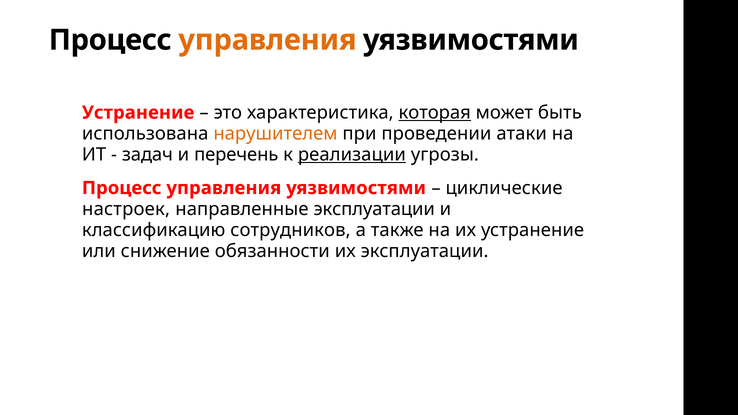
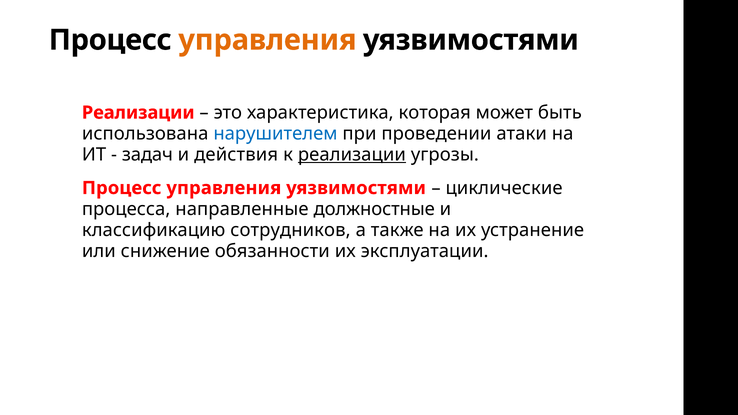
Устранение: Устранение -> Реализации (138, 113)
которая underline: present -> none (435, 113)
нарушителем colour: orange -> blue (275, 134)
перечень: перечень -> действия (236, 155)
настроек: настроек -> процесса (126, 209)
направленные эксплуатации: эксплуатации -> должностные (374, 209)
